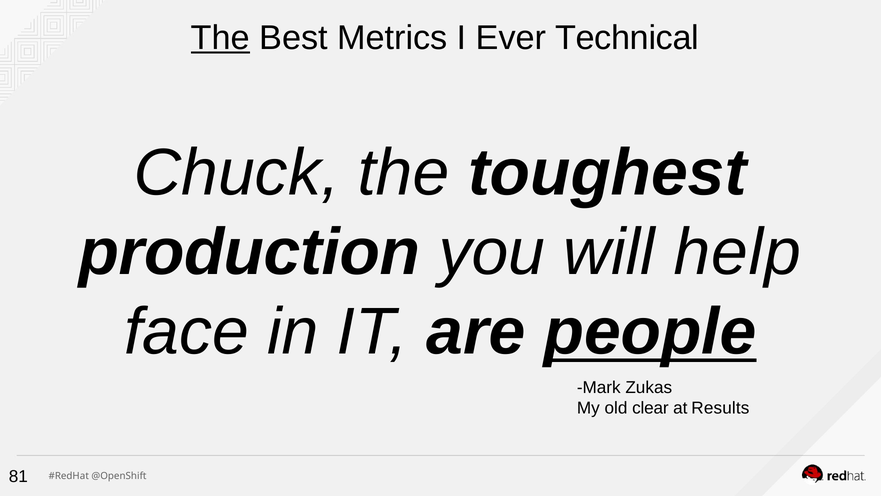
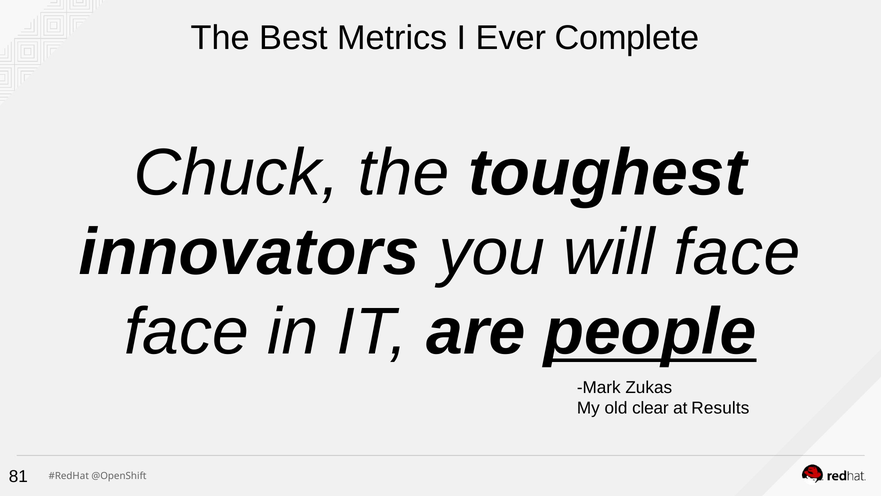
The underline: present -> none (220, 38)
Technical: Technical -> Complete (627, 38)
production: production -> innovators (249, 252)
will help: help -> face (737, 252)
